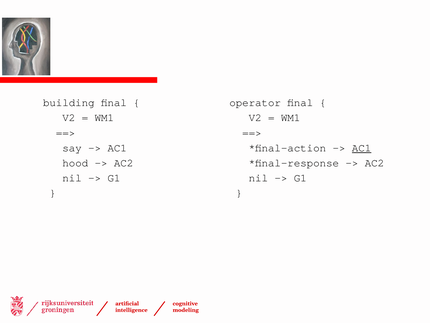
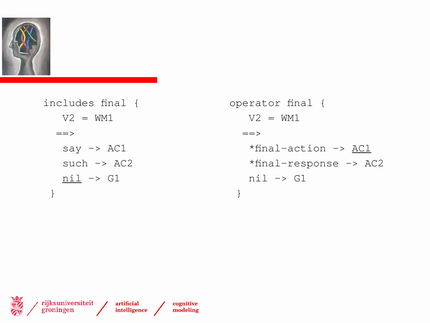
building: building -> includes (69, 103)
hood: hood -> such (75, 163)
nil underline: none -> present (72, 178)
